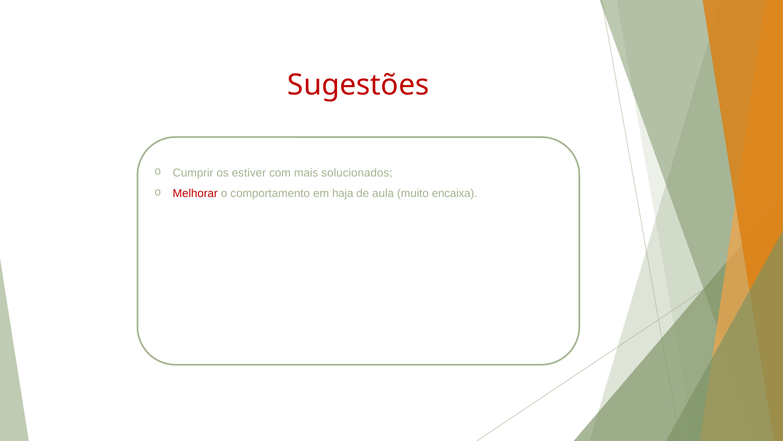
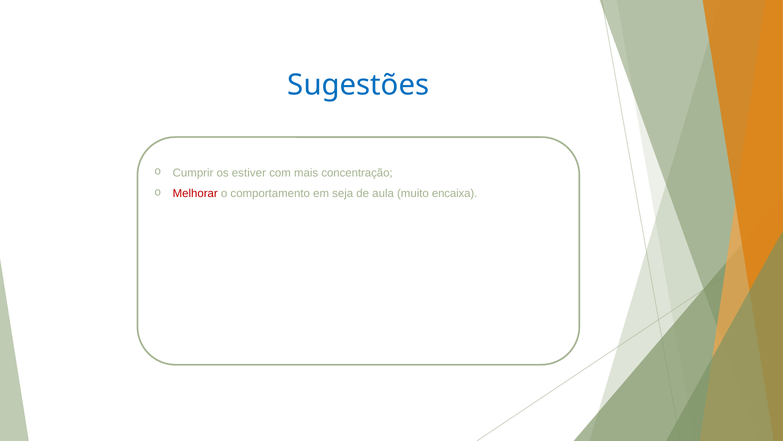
Sugestões colour: red -> blue (358, 85)
solucionados: solucionados -> concentração (357, 173)
haja: haja -> seja (343, 193)
